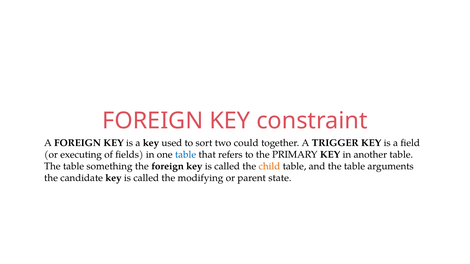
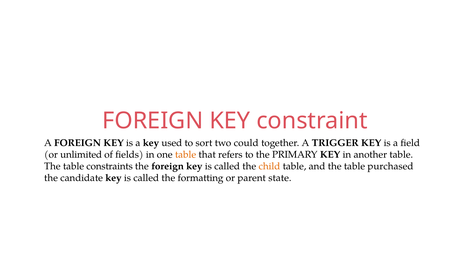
executing: executing -> unlimited (81, 155)
table colour: blue -> orange (186, 155)
something: something -> constraints (110, 167)
arguments: arguments -> purchased (390, 167)
modifying: modifying -> formatting (201, 178)
